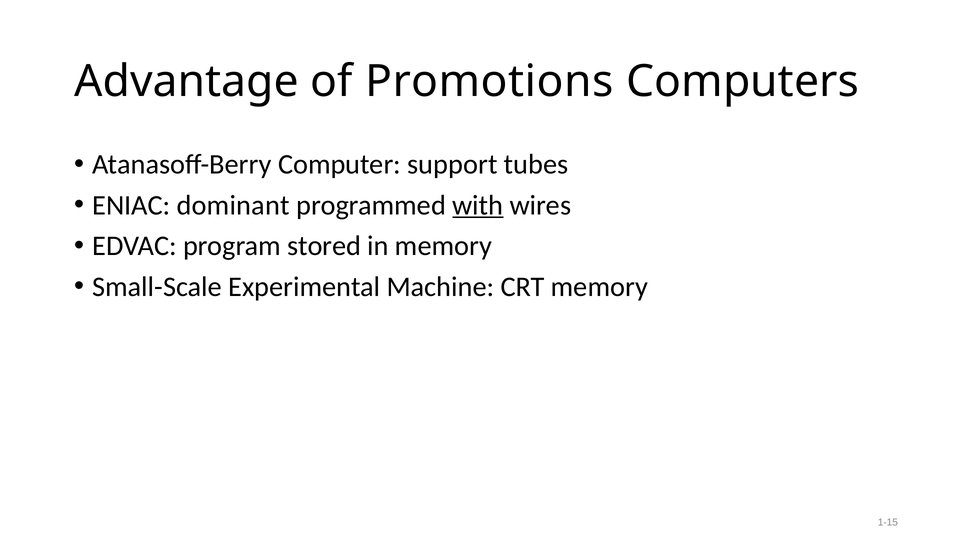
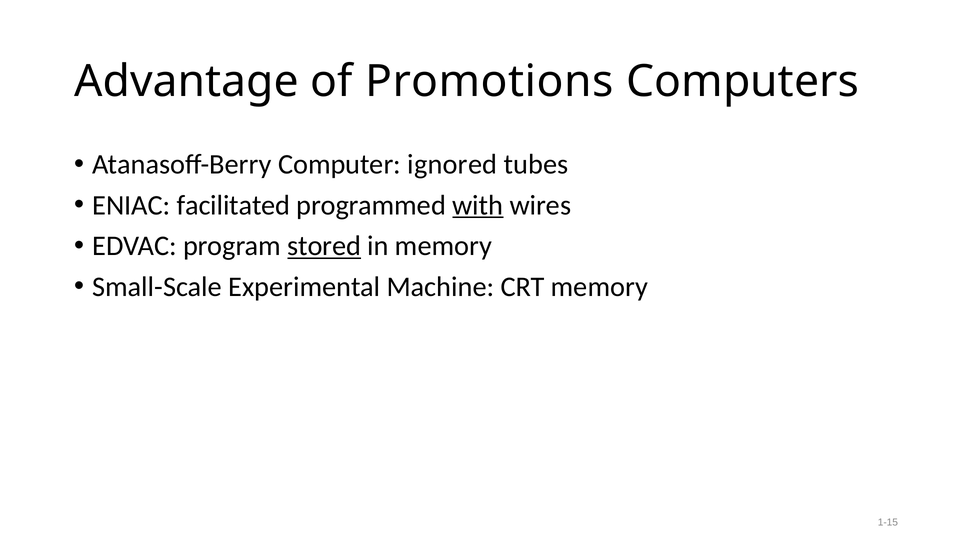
support: support -> ignored (452, 164)
dominant: dominant -> facilitated (233, 205)
stored underline: none -> present (324, 246)
